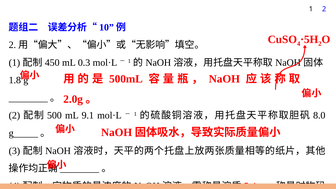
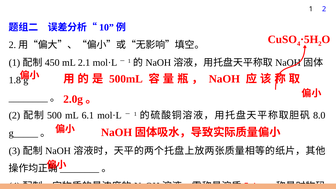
0.3: 0.3 -> 2.1 (84, 63)
9.1: 9.1 -> 6.1 (88, 116)
